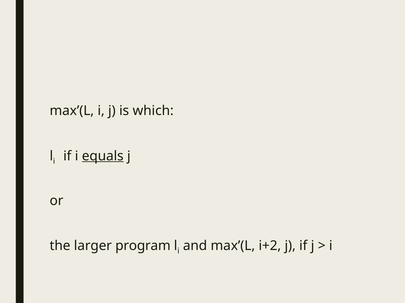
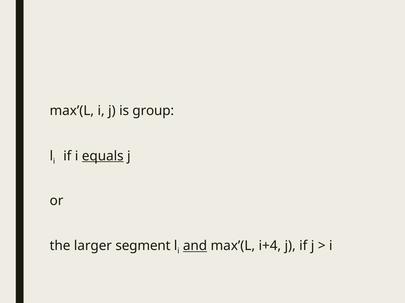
which: which -> group (153, 111)
program: program -> segment (143, 246)
and underline: none -> present (195, 246)
i+2: i+2 -> i+4 (270, 246)
